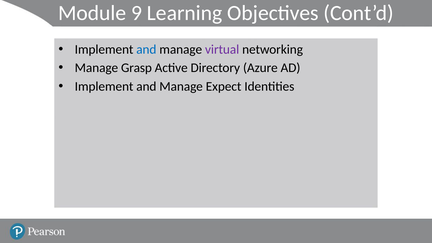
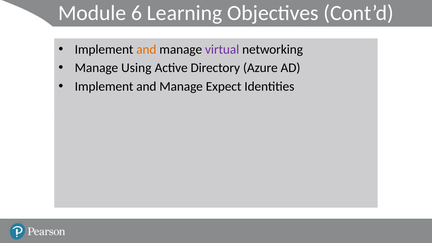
9: 9 -> 6 (137, 13)
and colour: blue -> orange (146, 49)
Grasp: Grasp -> Using (136, 68)
